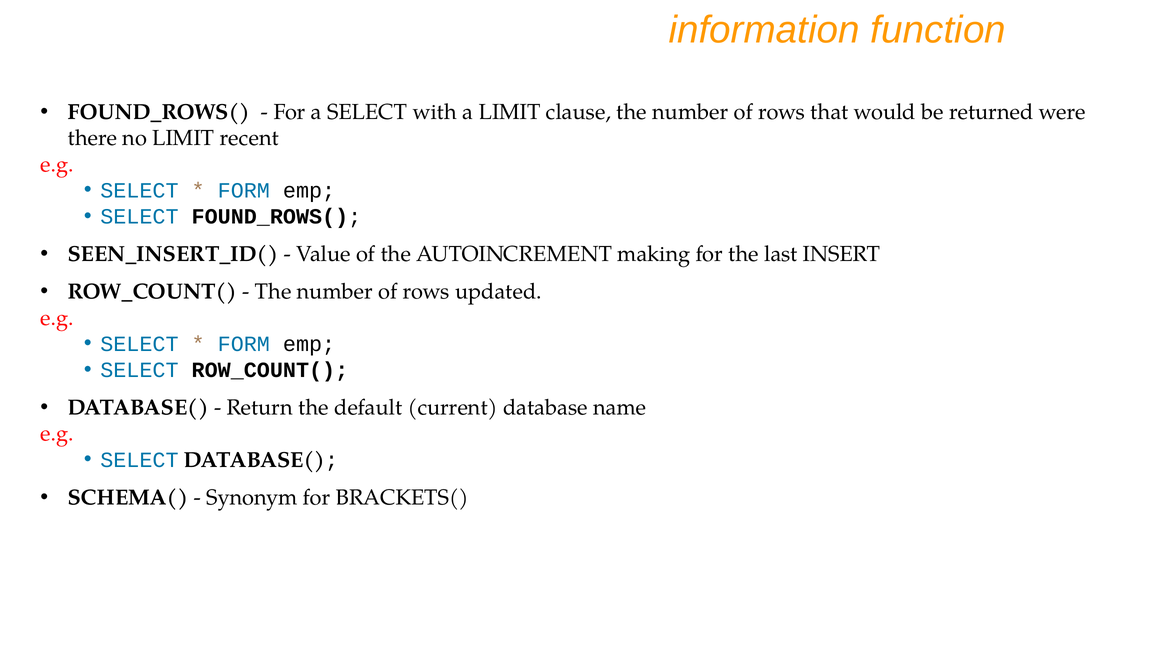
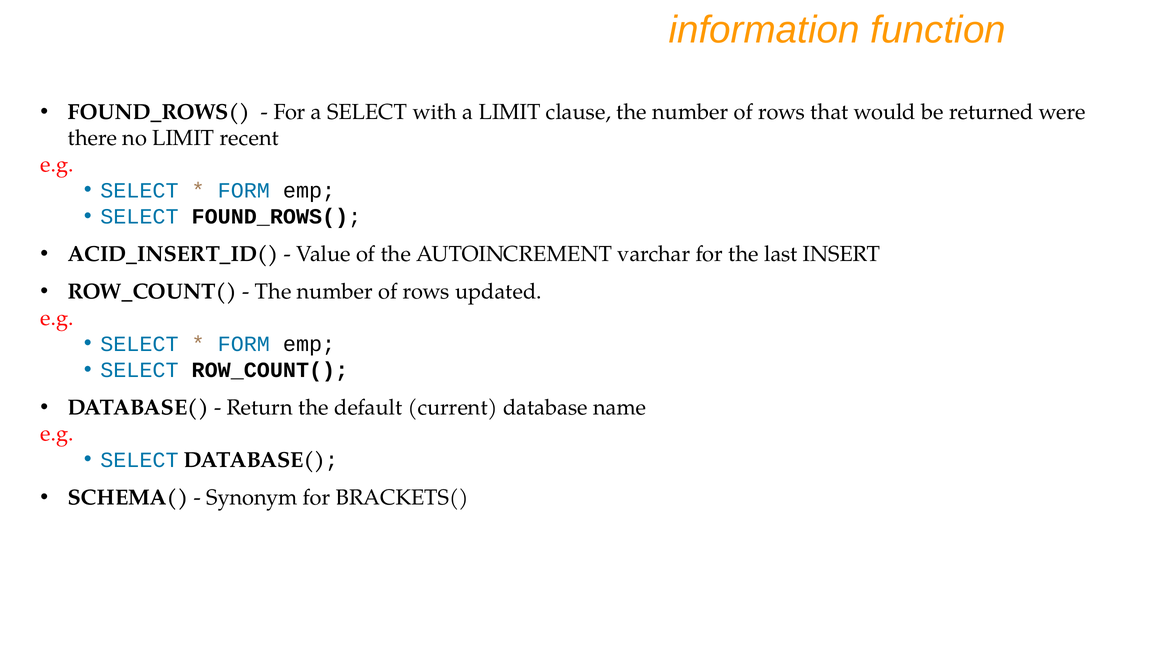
SEEN_INSERT_ID(: SEEN_INSERT_ID( -> ACID_INSERT_ID( (173, 254)
making: making -> varchar (654, 254)
